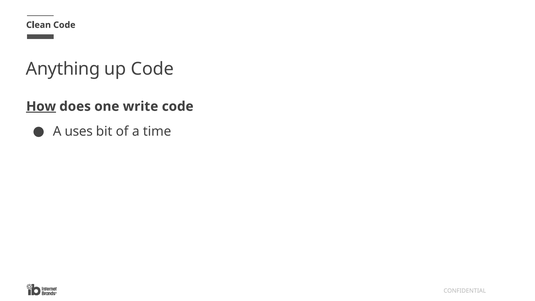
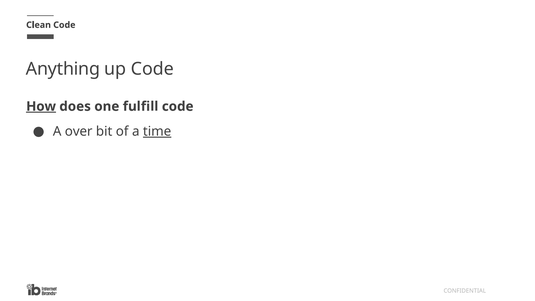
write: write -> fulfill (141, 106)
uses: uses -> over (79, 131)
time underline: none -> present (157, 131)
